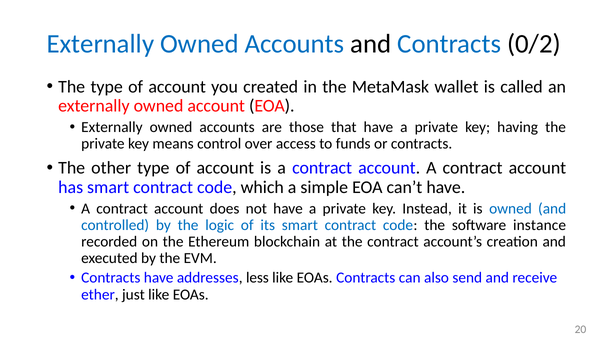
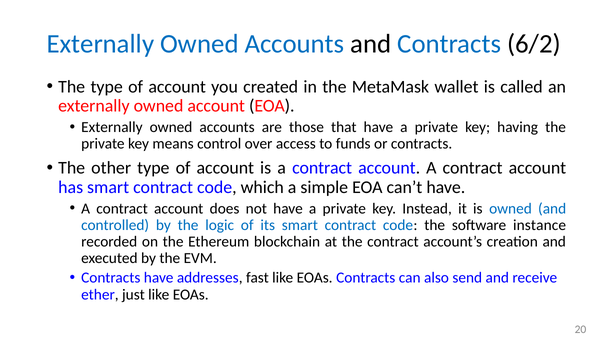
0/2: 0/2 -> 6/2 (534, 44)
less: less -> fast (257, 278)
